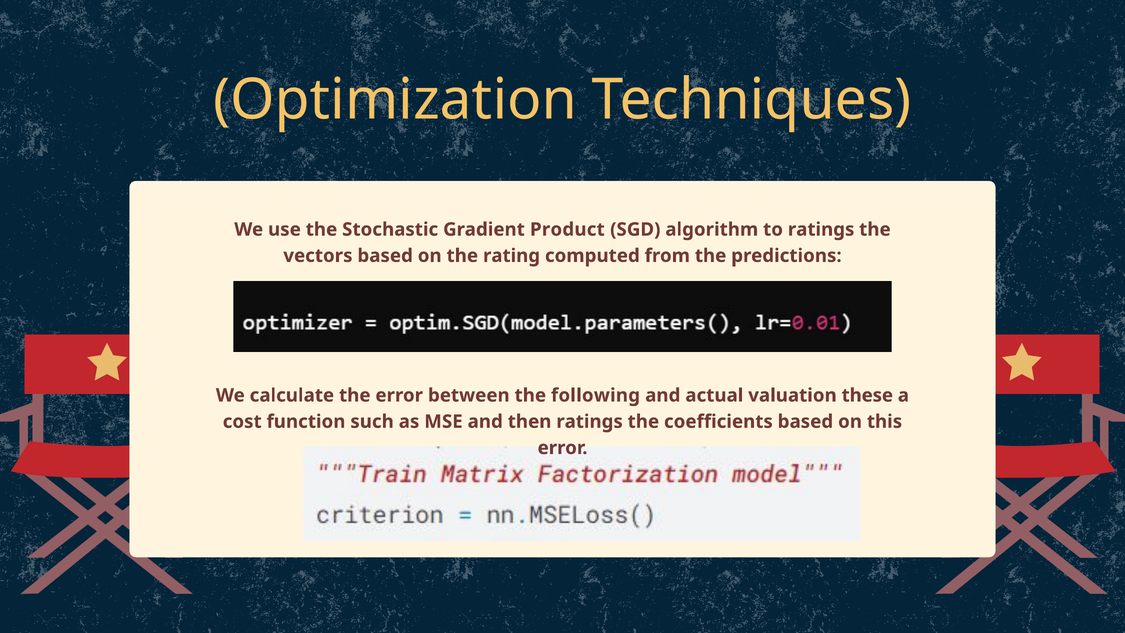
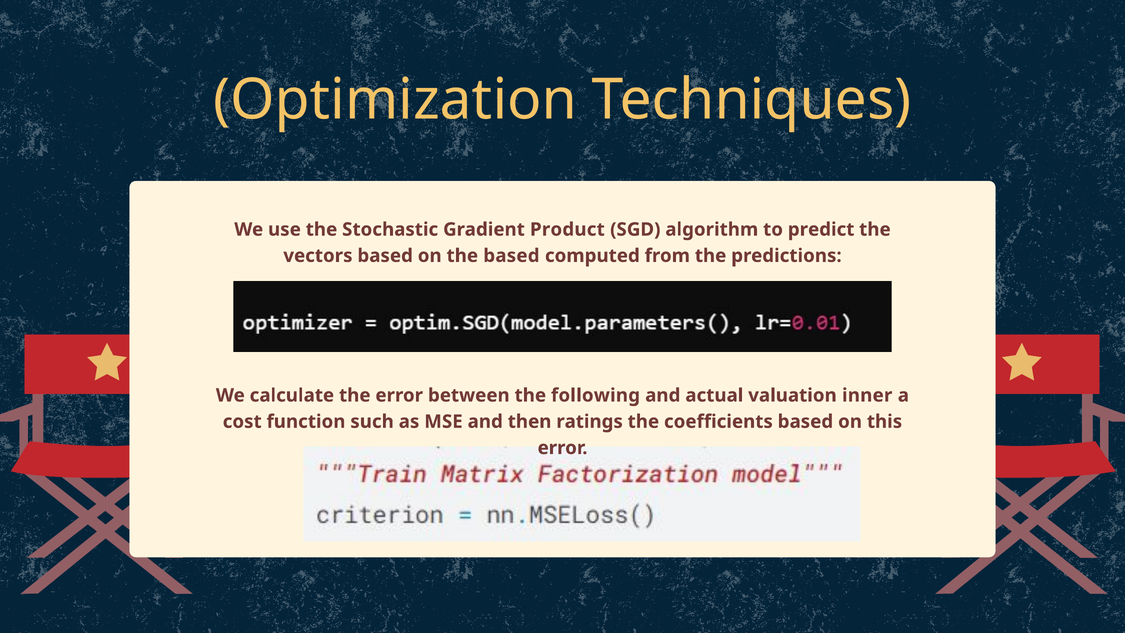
to ratings: ratings -> predict (821, 229)
the rating: rating -> based (511, 256)
these: these -> inner (867, 395)
